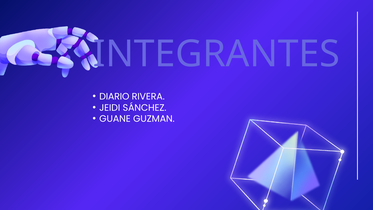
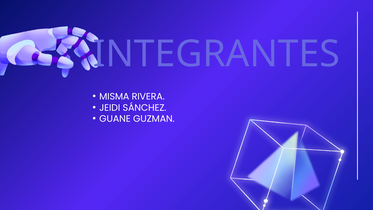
DIARIO: DIARIO -> MISMA (114, 96)
